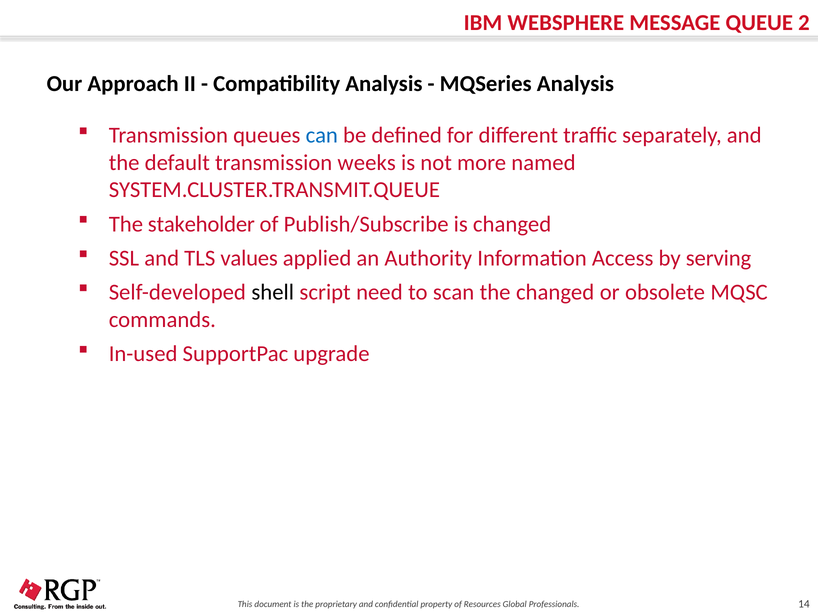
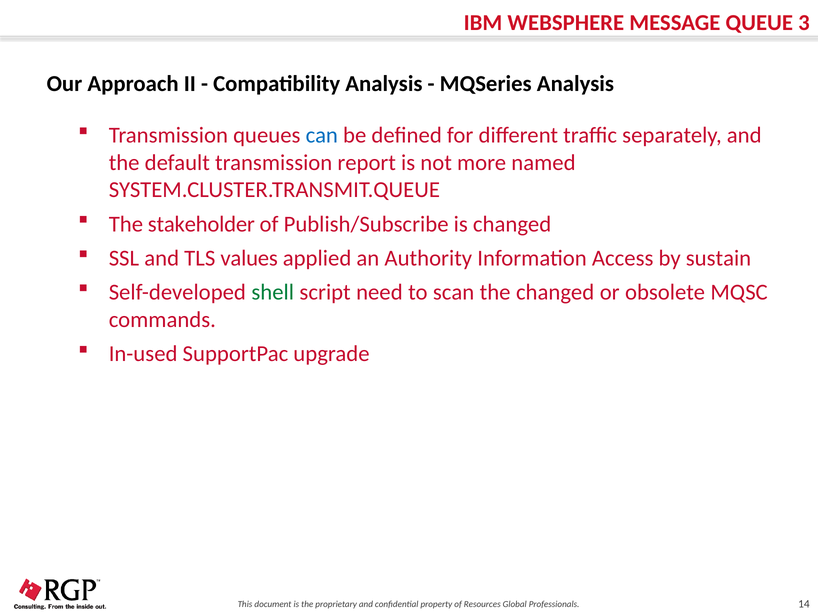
2: 2 -> 3 (804, 23)
weeks: weeks -> report (367, 163)
serving: serving -> sustain (718, 258)
shell colour: black -> green (273, 292)
